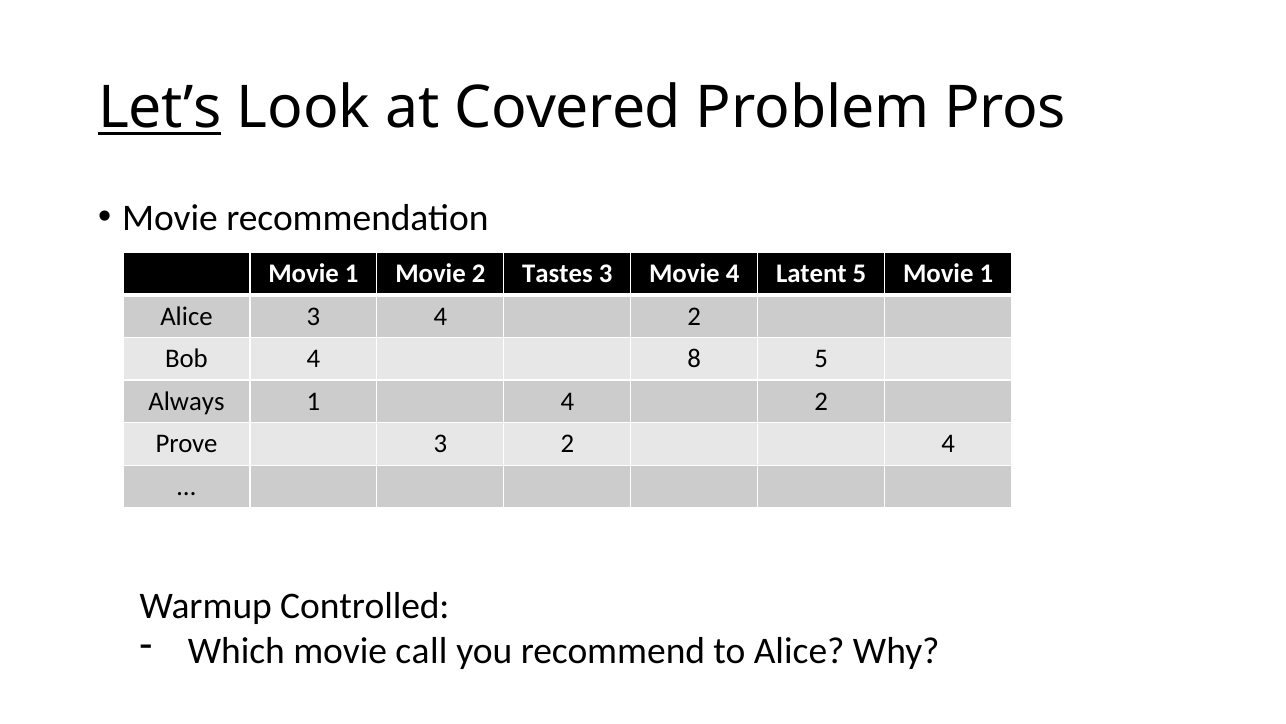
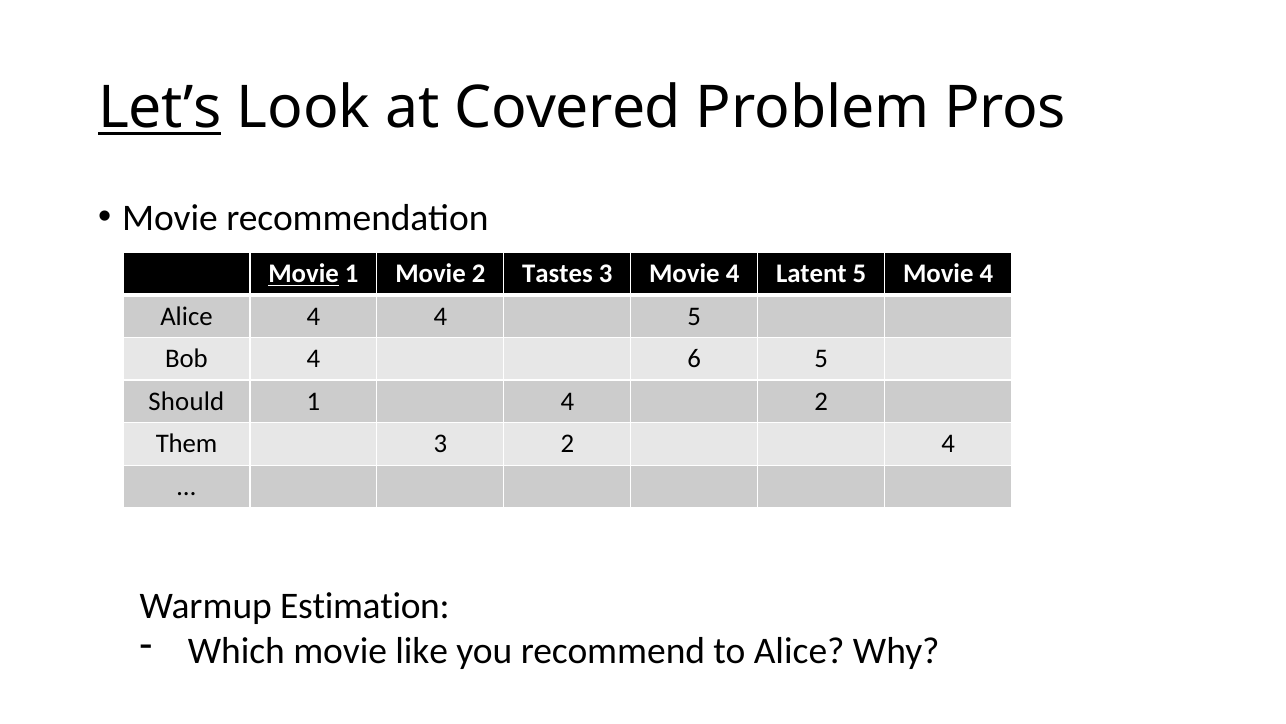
Movie underline: none -> present (304, 274)
5 Movie 1: 1 -> 4 (986, 274)
Alice 3: 3 -> 4 (313, 316)
2: 2 -> 5 (694, 316)
8: 8 -> 6 (694, 359)
Always: Always -> Should (186, 401)
Prove: Prove -> Them (187, 444)
Controlled: Controlled -> Estimation (365, 605)
call: call -> like (422, 650)
